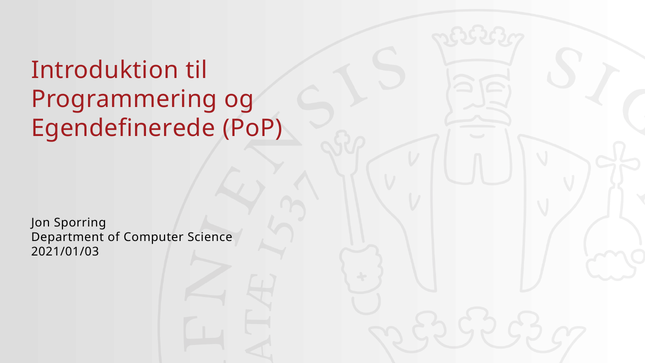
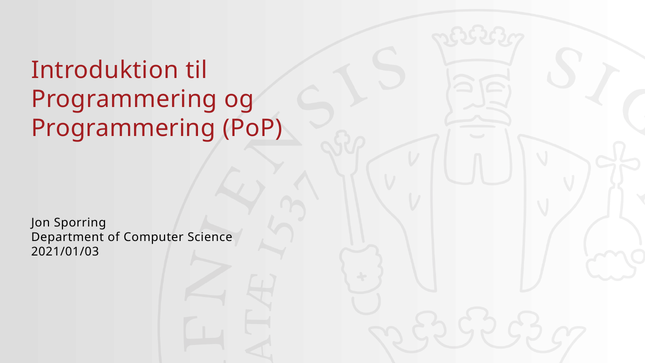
Egendefinerede: Egendefinerede -> Programmering (123, 128)
